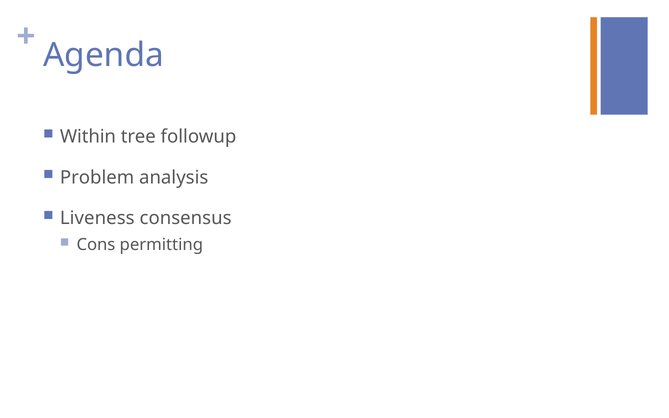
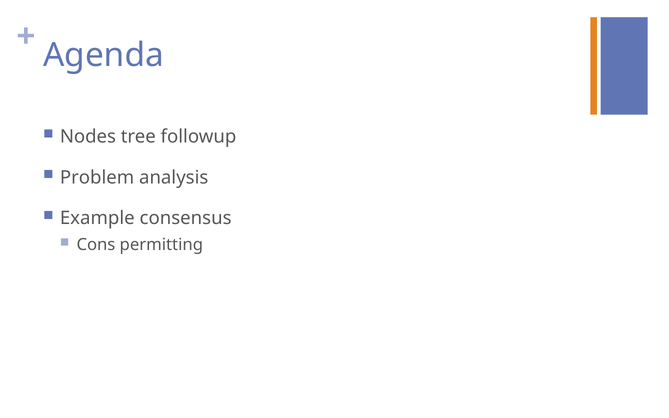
Within: Within -> Nodes (88, 137)
Liveness: Liveness -> Example (97, 218)
